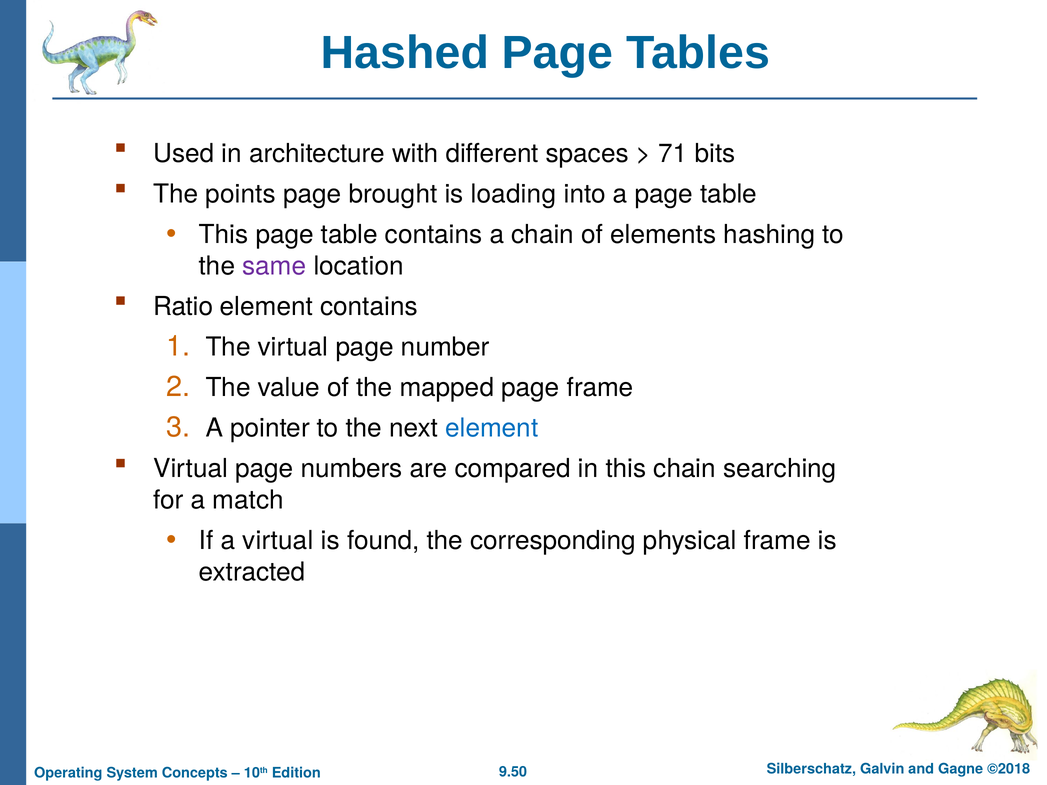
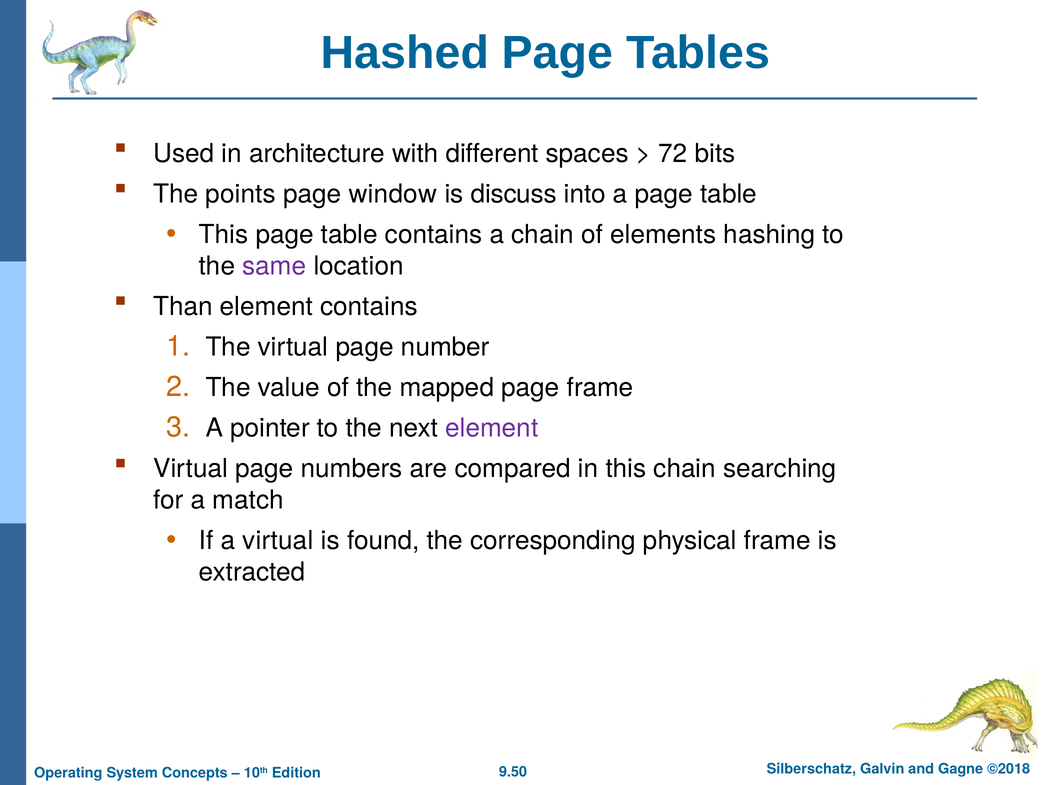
71: 71 -> 72 (673, 153)
brought: brought -> window (393, 194)
loading: loading -> discuss (514, 194)
Ratio: Ratio -> Than (183, 307)
element colour: blue -> purple (492, 428)
